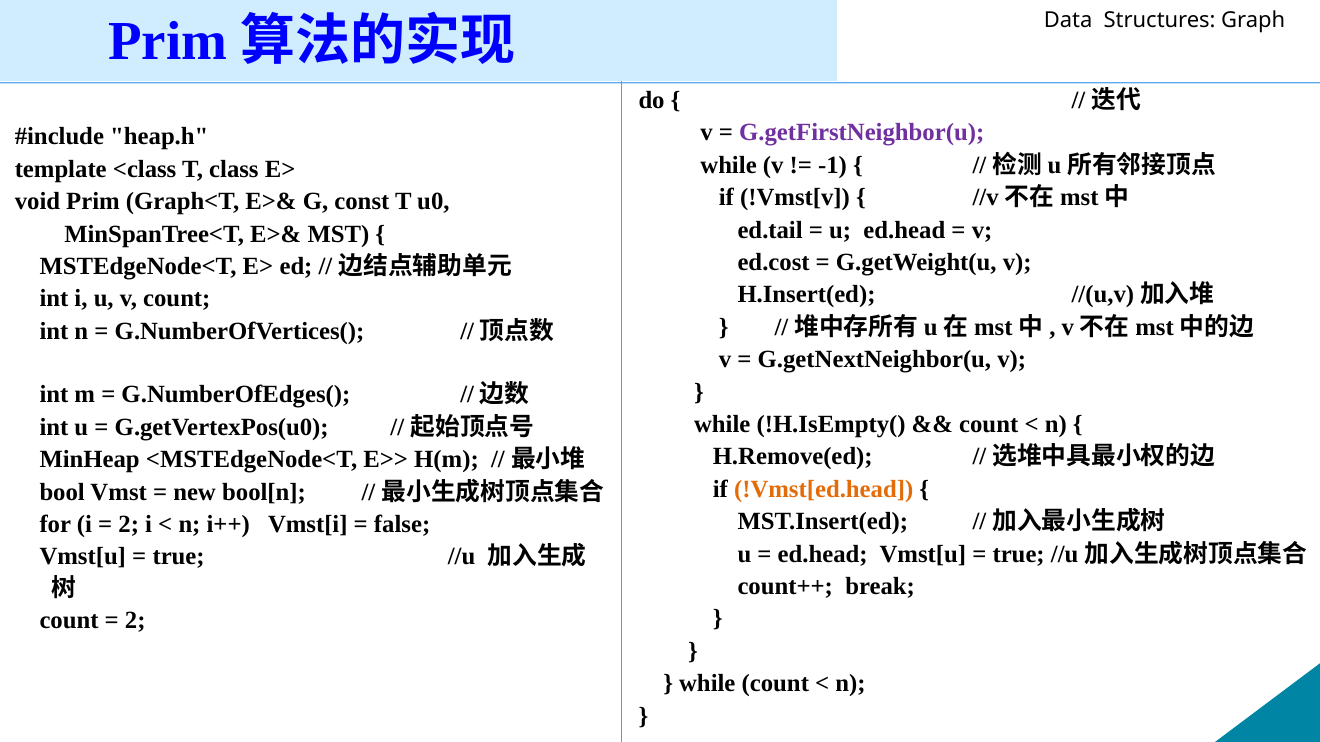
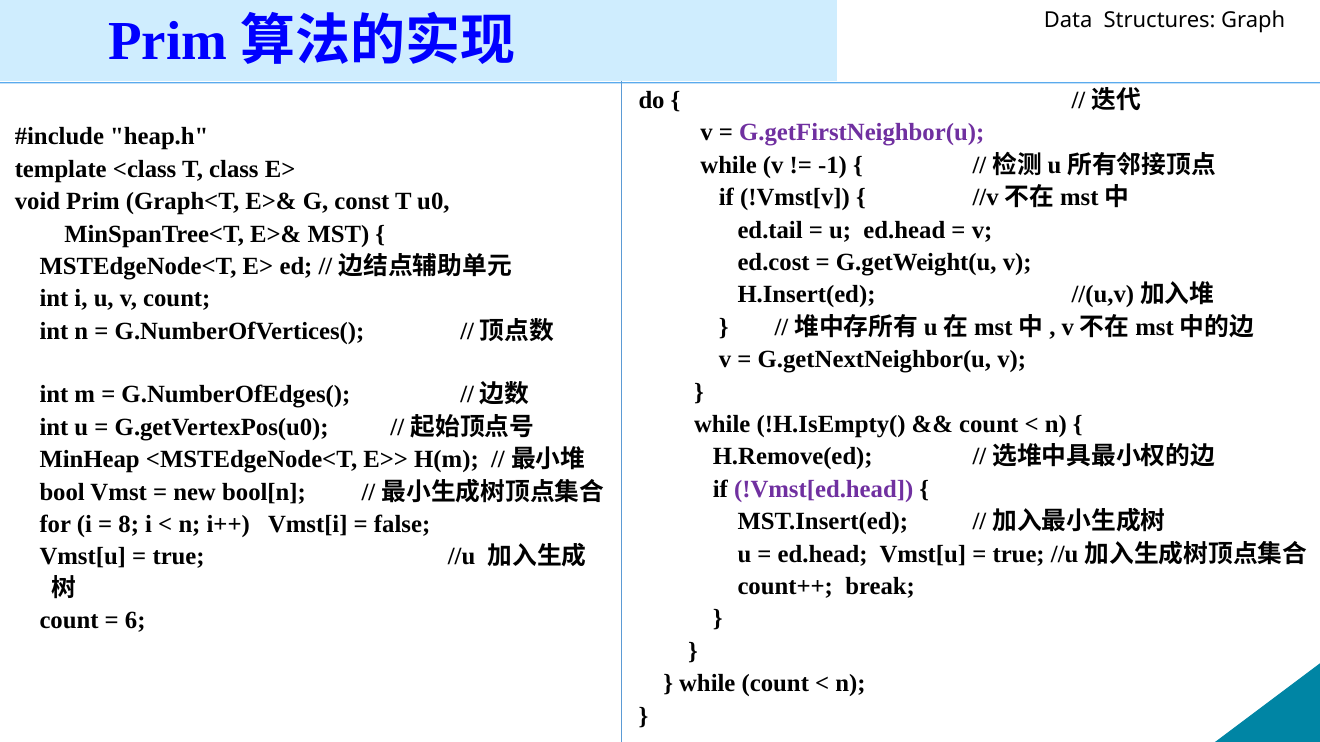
!Vmst[ed.head colour: orange -> purple (824, 489)
2: 2 -> 8 (129, 525)
2: 2 -> 6 (135, 621)
